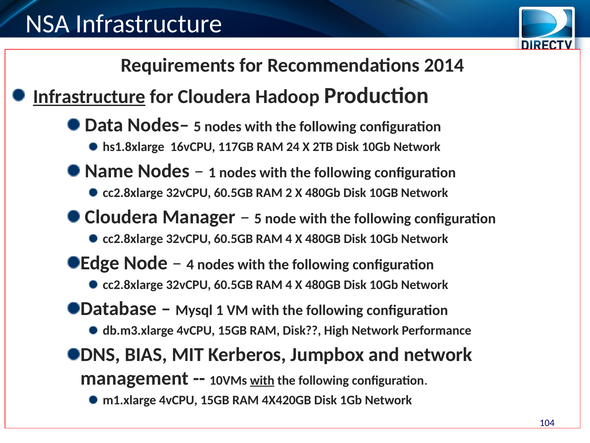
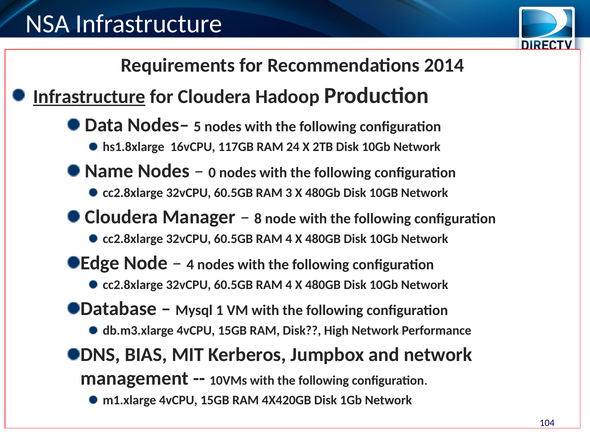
1: 1 -> 0 (212, 172)
2: 2 -> 3 (289, 193)
5: 5 -> 8 (258, 218)
with underline: present -> none (262, 380)
